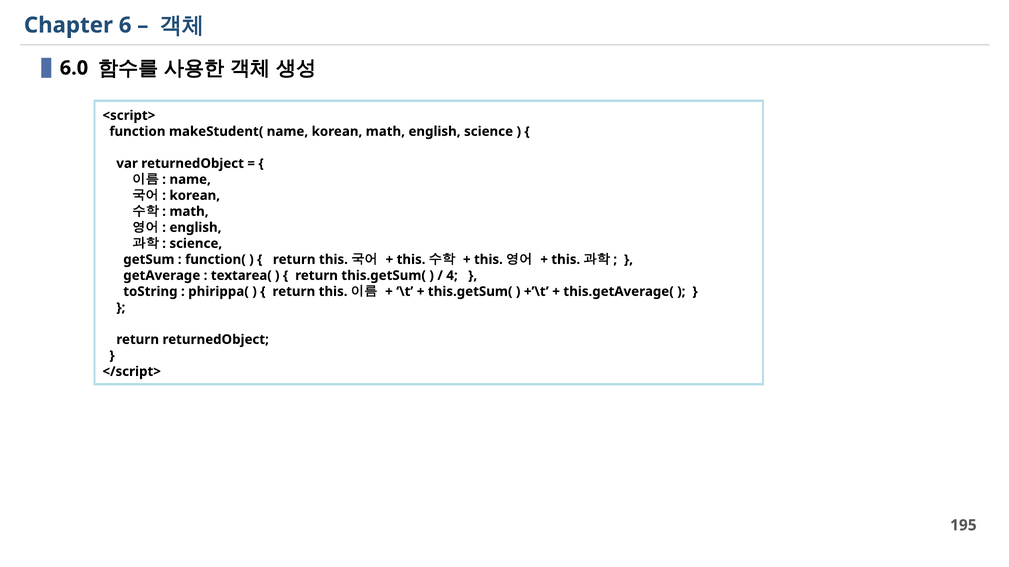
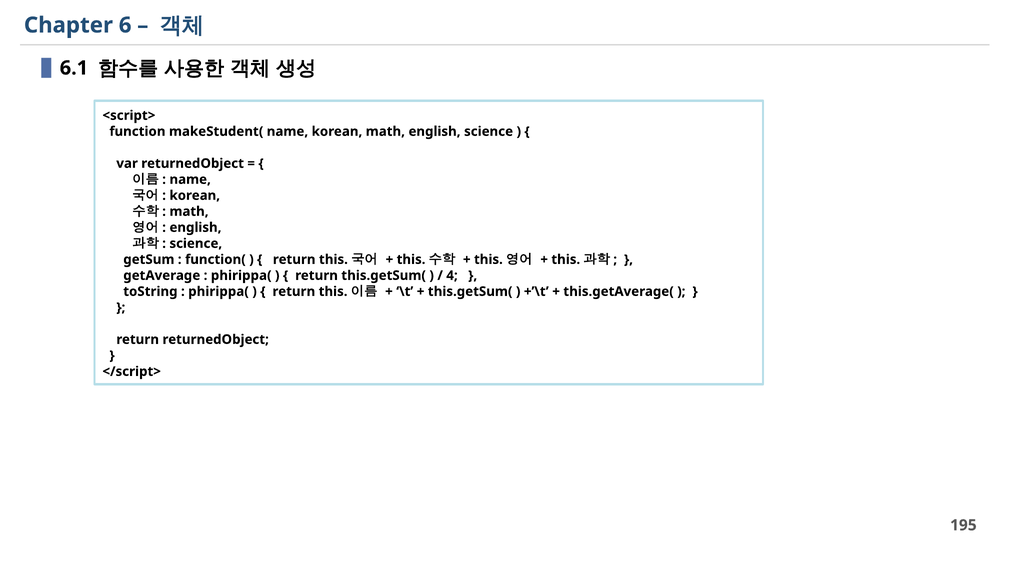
6.0: 6.0 -> 6.1 (74, 68)
textarea(: textarea( -> phirippa( (241, 276)
